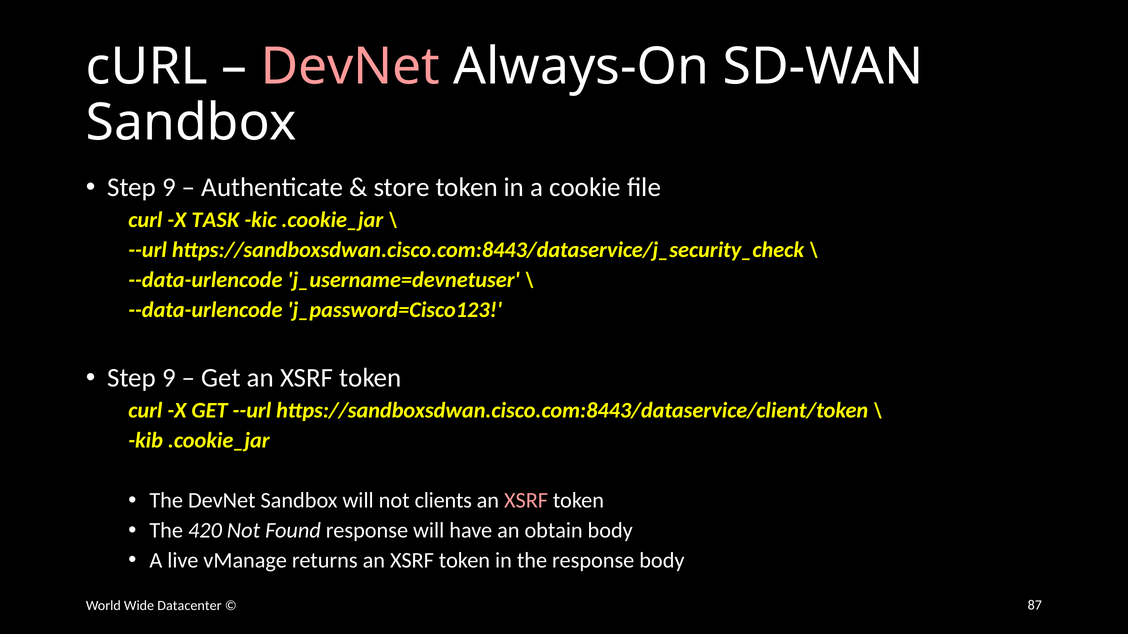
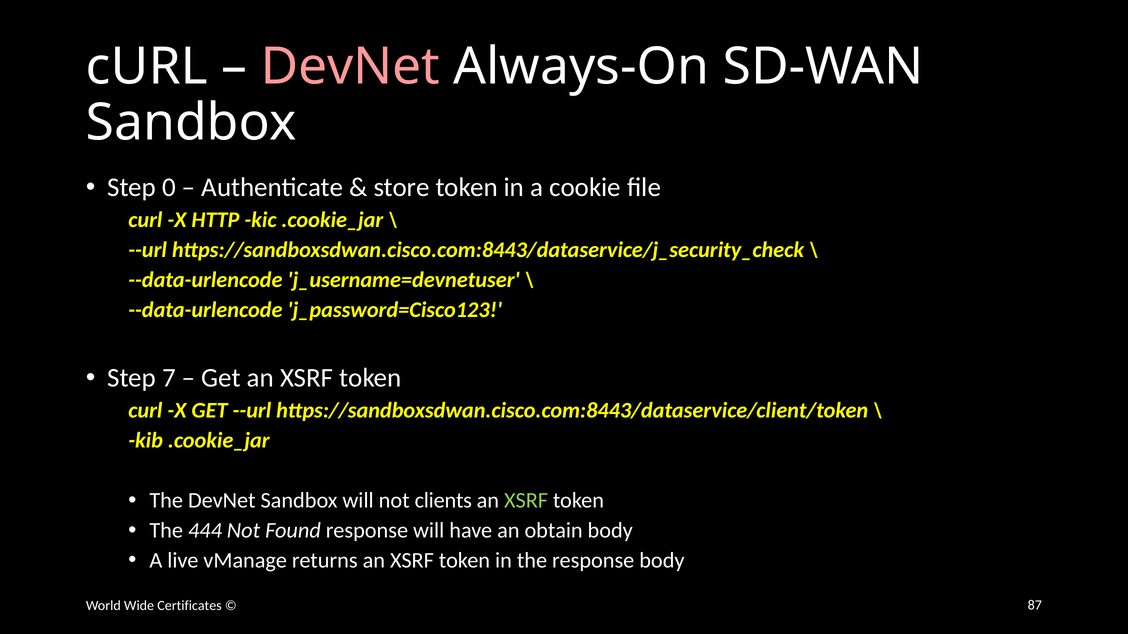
9: 9 -> 0 (169, 188)
TASK: TASK -> HTTP (215, 220)
9: 9 -> 7 (169, 378)
XSRF colour: pink -> light green (526, 501)
420: 420 -> 444 (205, 531)
Datacenter: Datacenter -> Certificates (190, 606)
